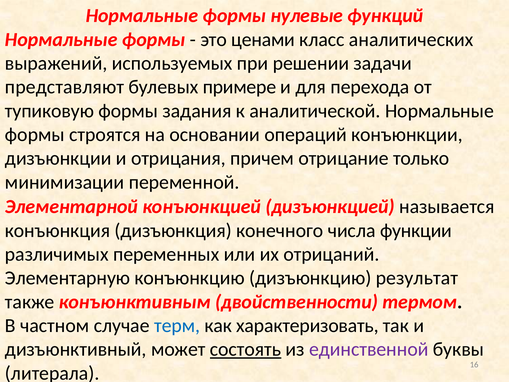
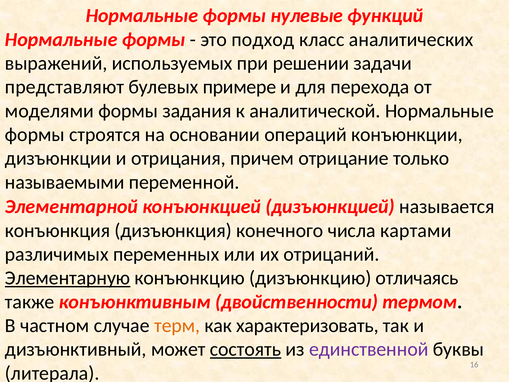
ценами: ценами -> подход (263, 40)
тупиковую: тупиковую -> моделями (49, 111)
минимизации: минимизации -> называемыми (65, 182)
функции: функции -> картами (416, 230)
Элементарную underline: none -> present (68, 278)
результат: результат -> отличаясь (417, 278)
терм colour: blue -> orange (177, 325)
